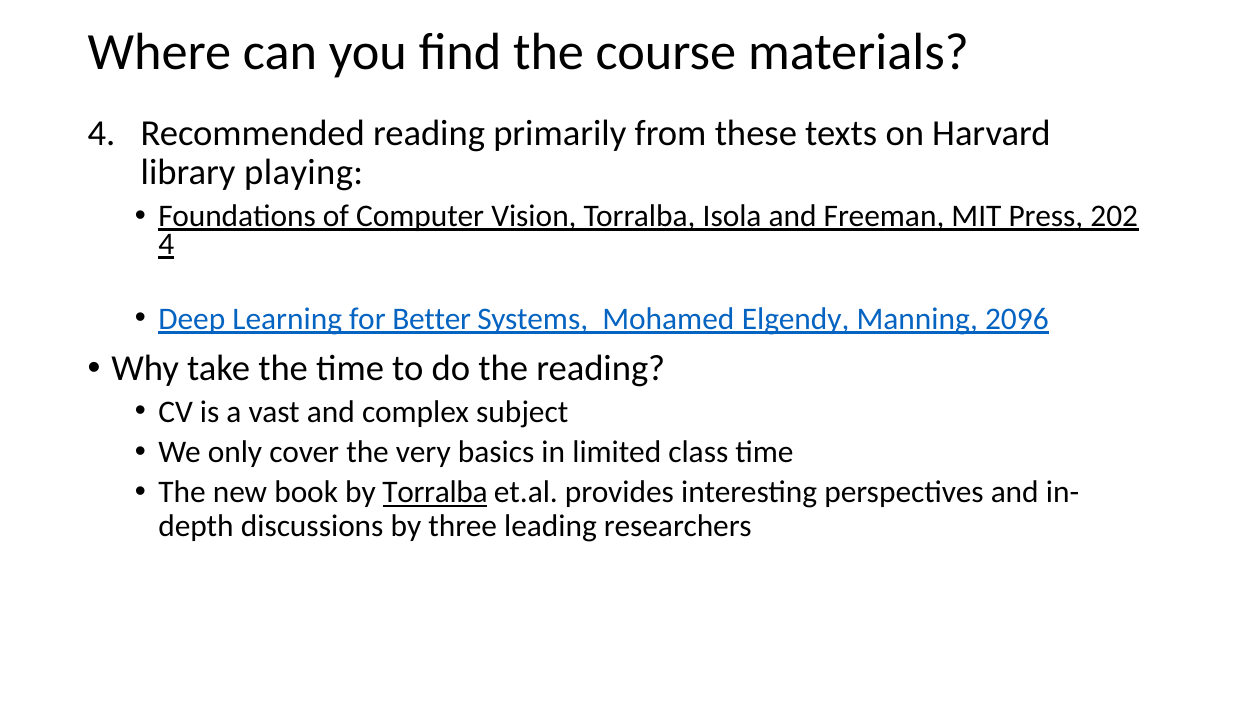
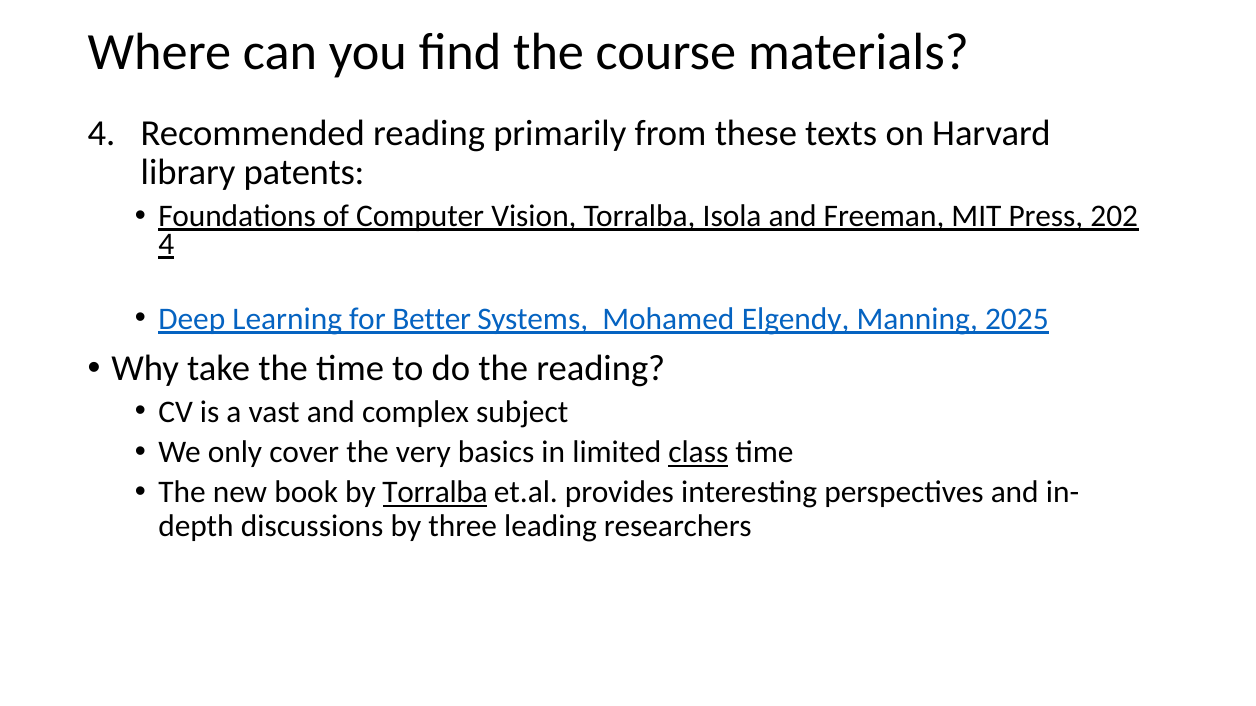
playing: playing -> patents (304, 173)
2096: 2096 -> 2025 (1017, 319)
class underline: none -> present (698, 452)
